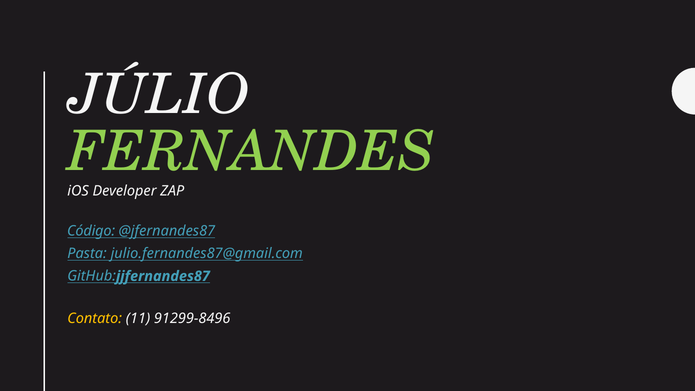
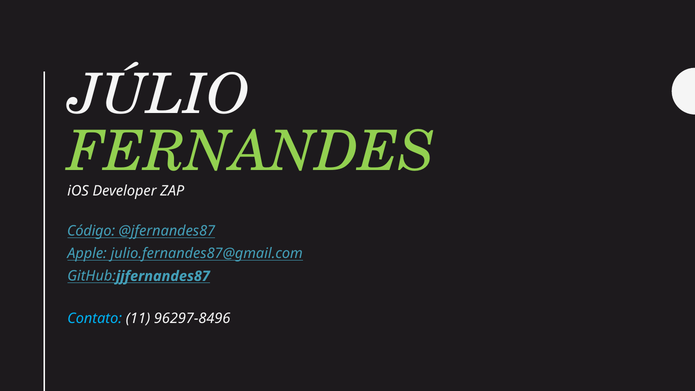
Pasta: Pasta -> Apple (87, 254)
Contato colour: yellow -> light blue (95, 318)
91299-8496: 91299-8496 -> 96297-8496 (192, 318)
